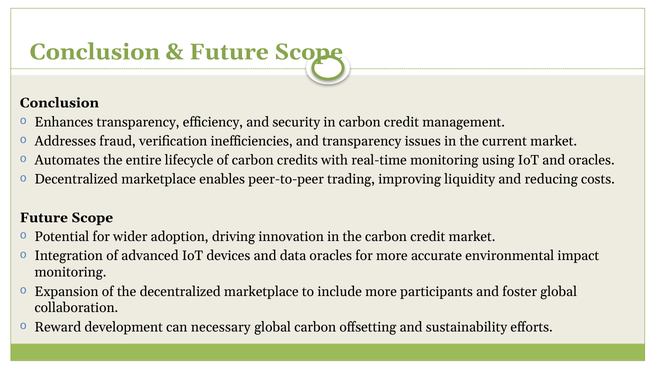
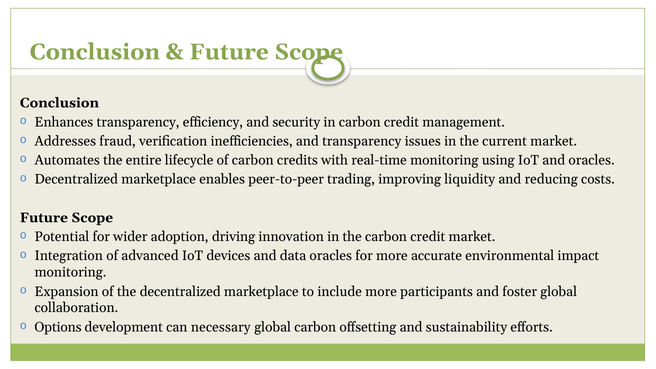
Reward: Reward -> Options (58, 327)
